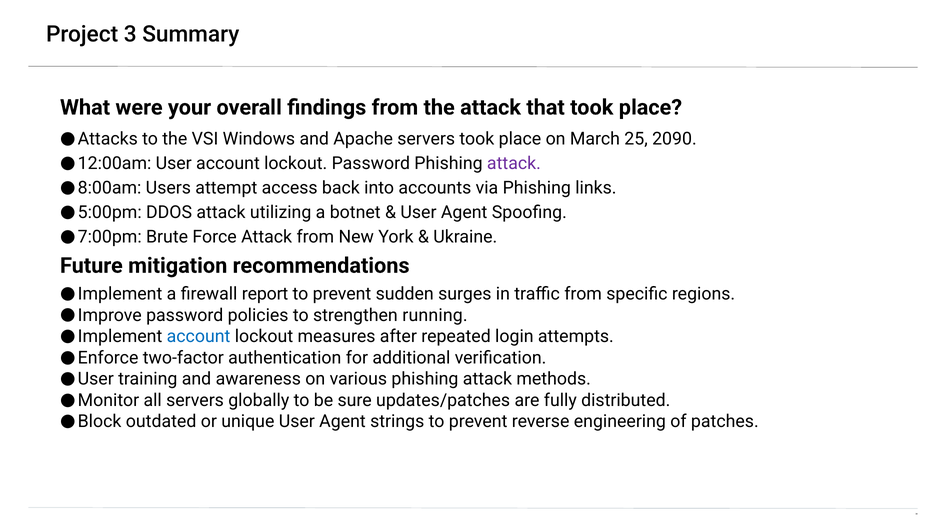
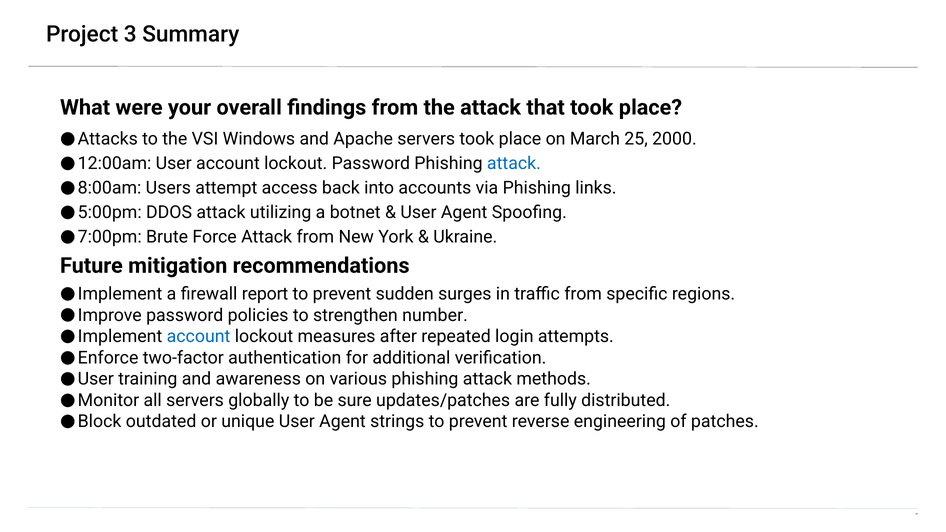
2090: 2090 -> 2000 (674, 139)
attack colour: purple -> blue (514, 163)
running: running -> number (435, 315)
